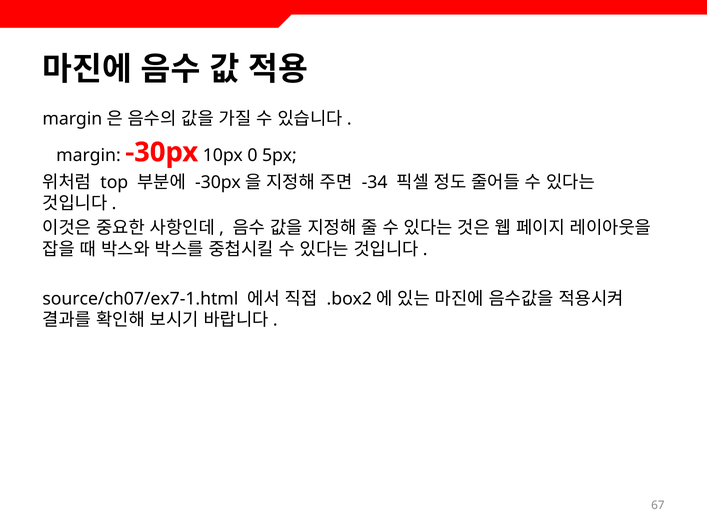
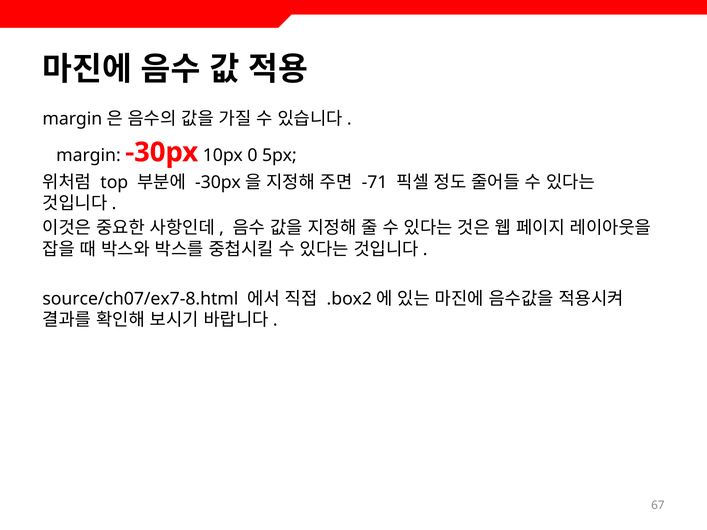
-34: -34 -> -71 (375, 182)
source/ch07/ex7-1.html: source/ch07/ex7-1.html -> source/ch07/ex7-8.html (140, 299)
